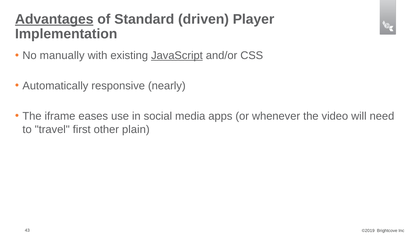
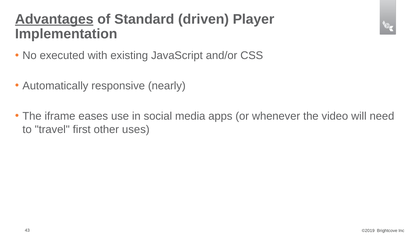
manually: manually -> executed (62, 56)
JavaScript underline: present -> none (177, 56)
plain: plain -> uses (136, 130)
